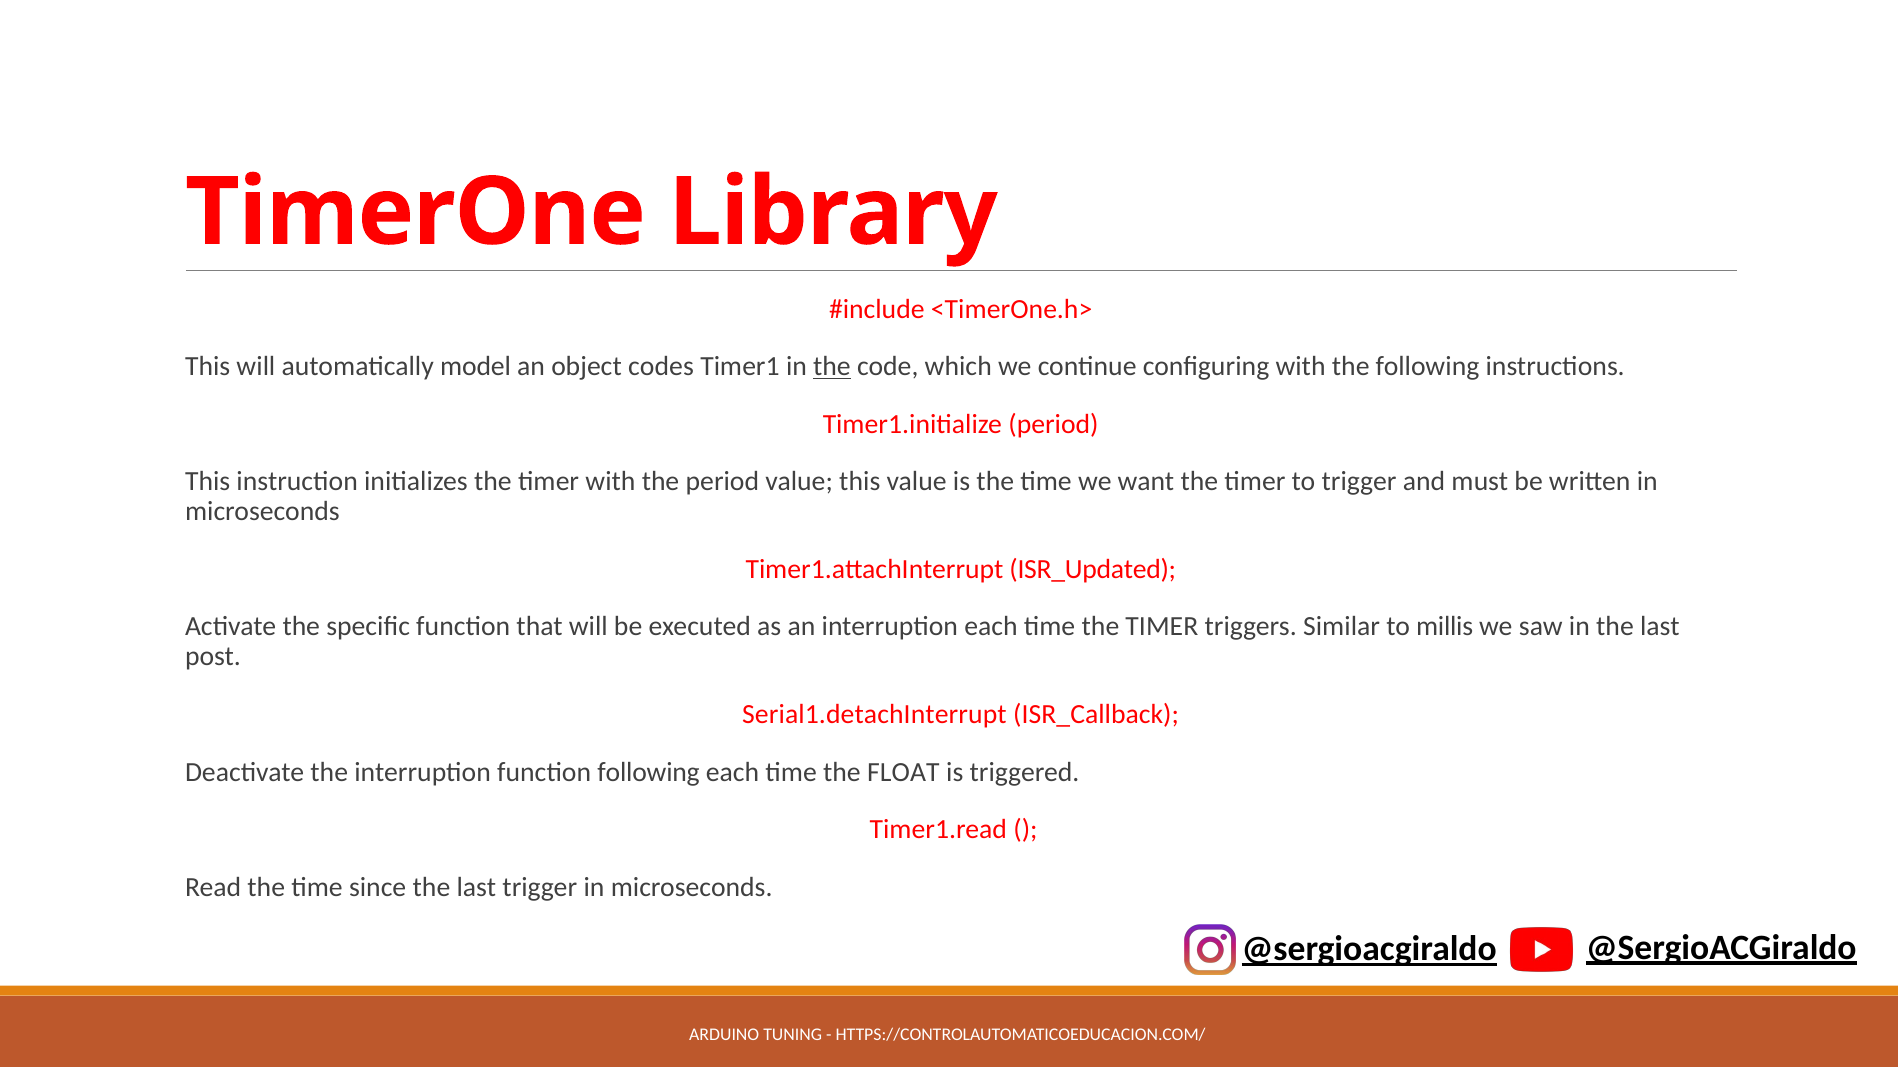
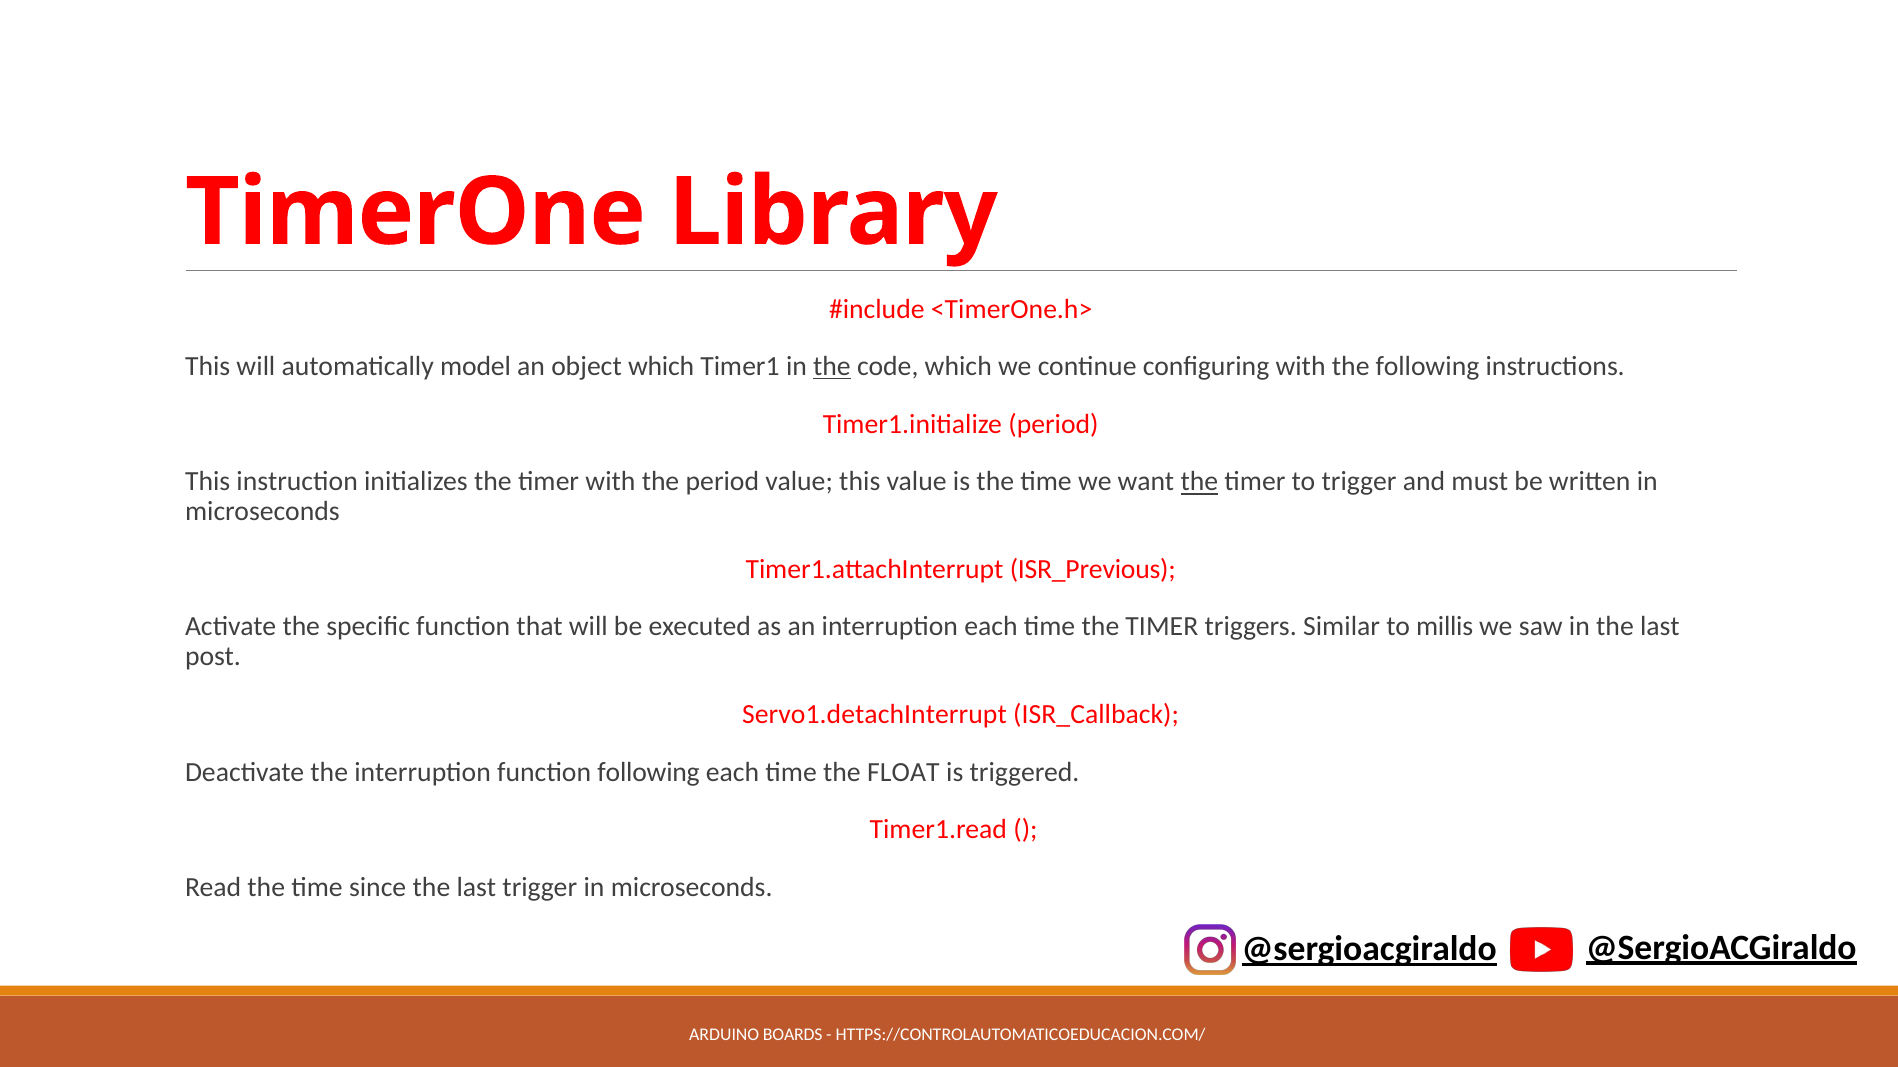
object codes: codes -> which (661, 367)
the underline: none -> present (1199, 482)
ISR_Updated: ISR_Updated -> ISR_Previous (1093, 570)
Serial1.detachInterrupt: Serial1.detachInterrupt -> Servo1.detachInterrupt (874, 715)
TUNING: TUNING -> BOARDS (793, 1035)
